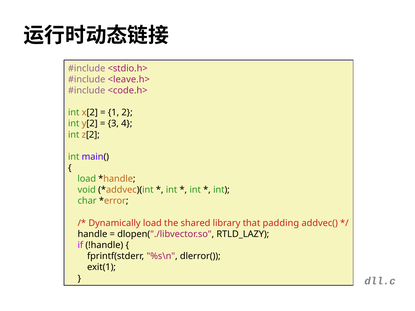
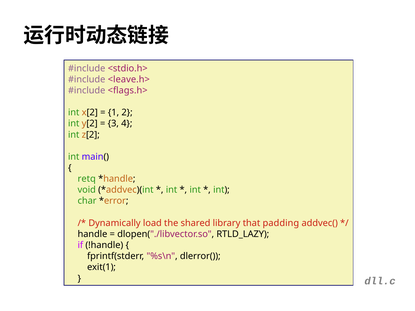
<code.h>: <code.h> -> <flags.h> (128, 90)
load: load -> retq (87, 179)
